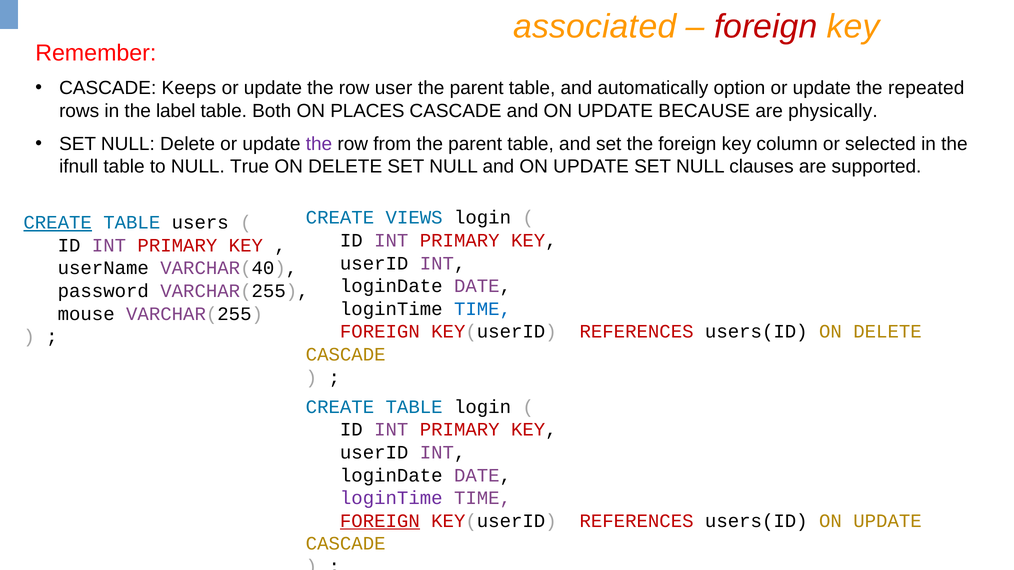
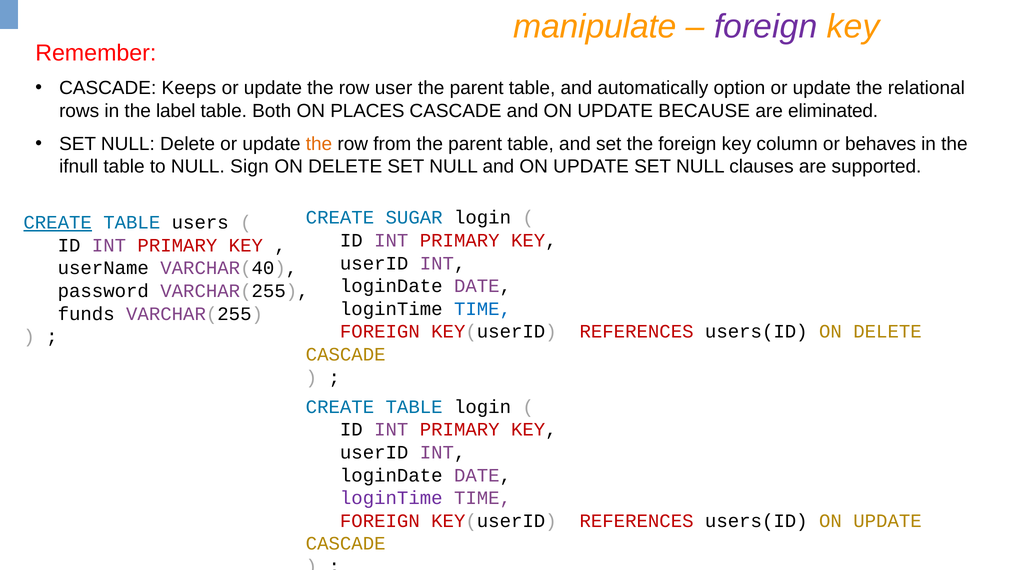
associated: associated -> manipulate (595, 26)
foreign colour: red -> purple (766, 26)
repeated: repeated -> relational (926, 88)
physically: physically -> eliminated (833, 111)
the colour: purple -> orange (319, 144)
selected: selected -> behaves (881, 144)
True: True -> Sign (250, 167)
VIEWS: VIEWS -> SUGAR (414, 218)
mouse: mouse -> funds (86, 314)
FOREIGN underline: present -> none (380, 521)
